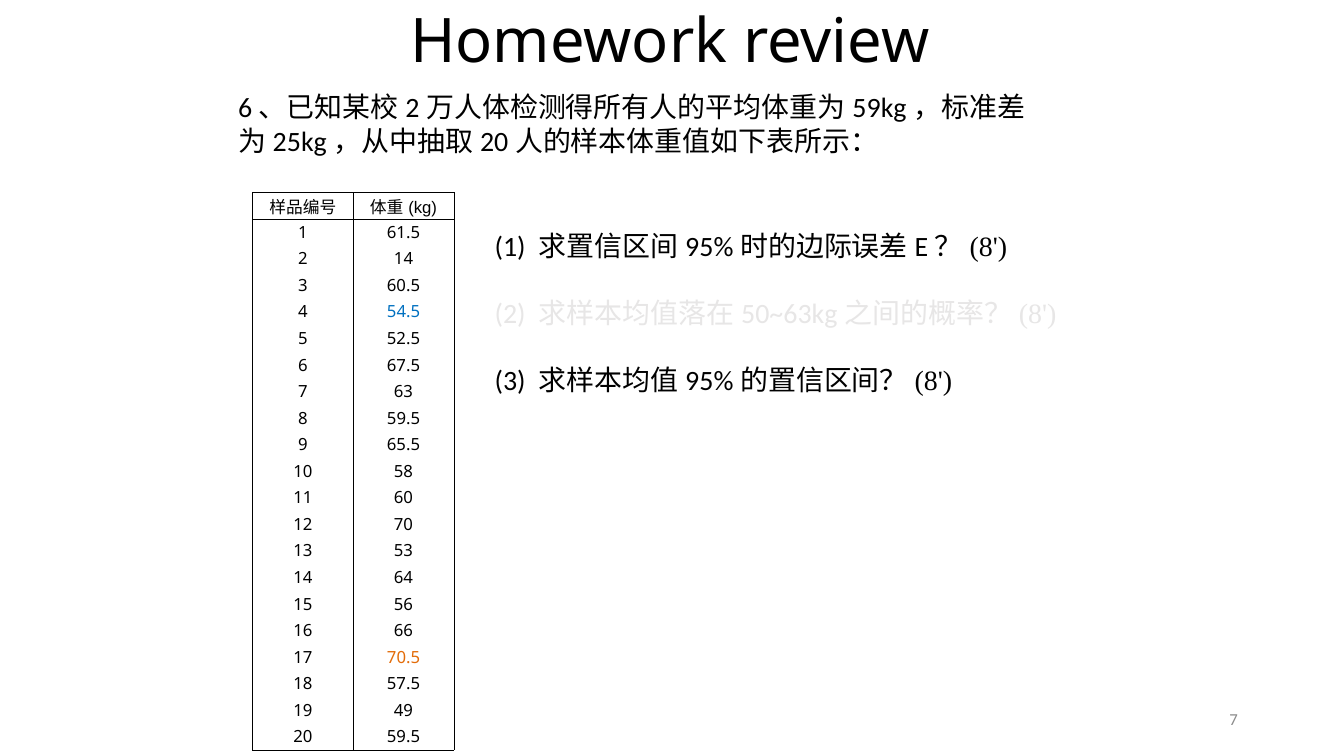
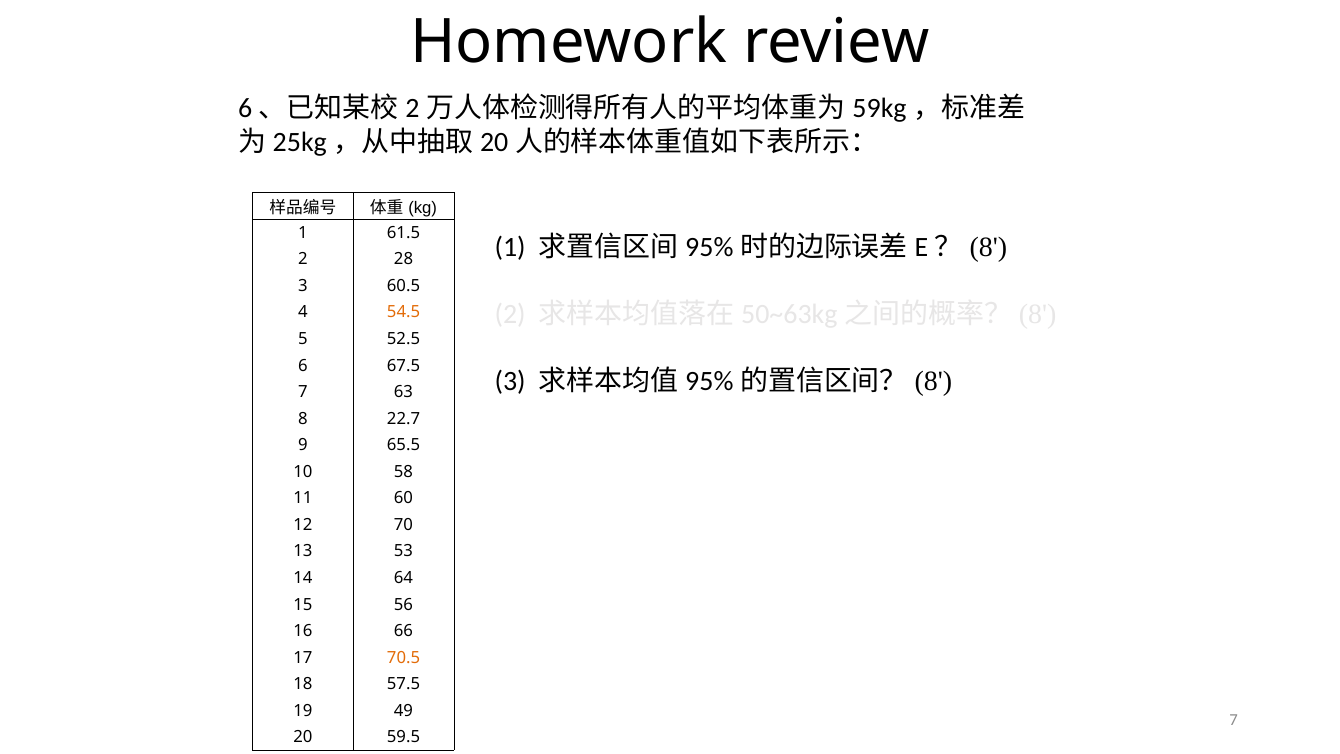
2 14: 14 -> 28 (404, 259)
54.5 colour: blue -> orange (404, 312)
8 59.5: 59.5 -> 22.7 (404, 419)
